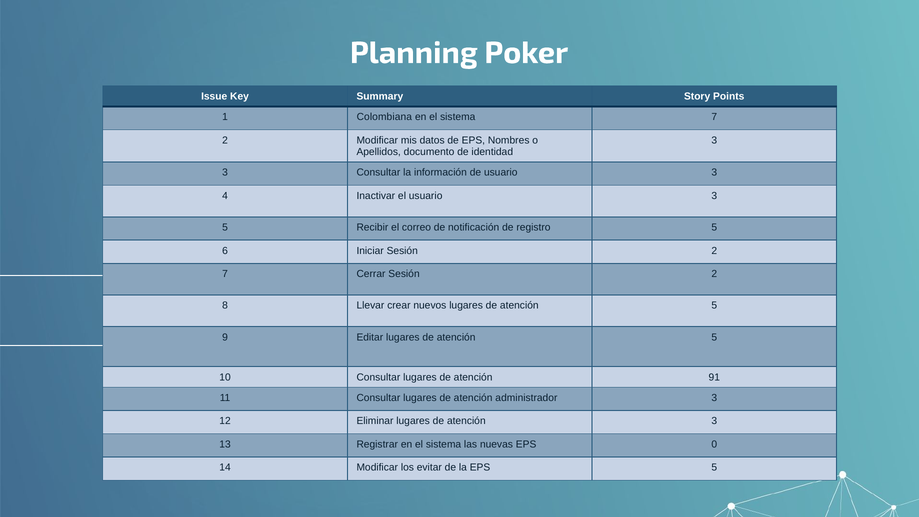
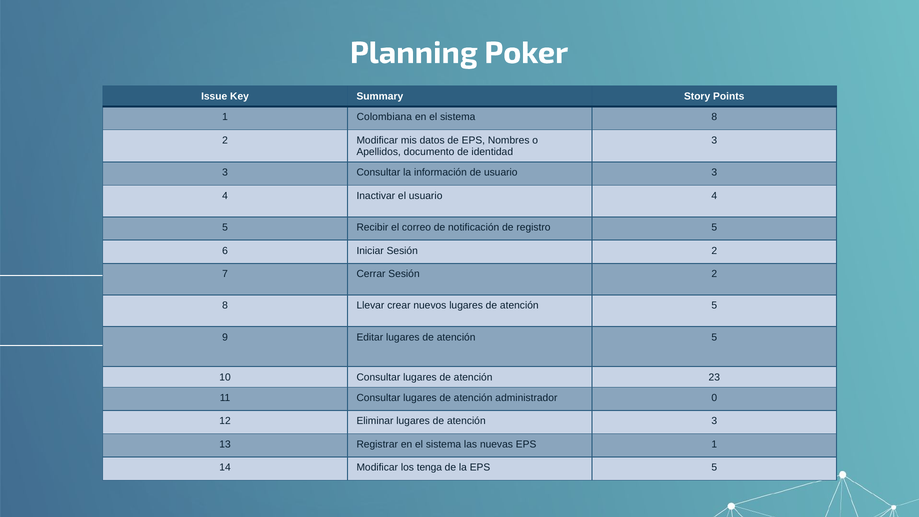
sistema 7: 7 -> 8 (714, 117)
el usuario 3: 3 -> 4 (714, 196)
91: 91 -> 23 (714, 377)
administrador 3: 3 -> 0 (714, 398)
EPS 0: 0 -> 1 (714, 444)
evitar: evitar -> tenga (429, 468)
